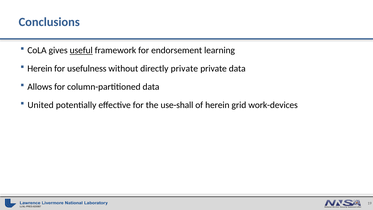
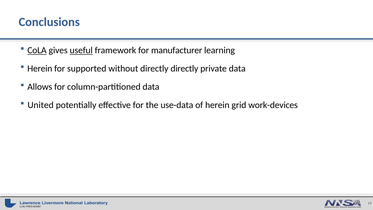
CoLA underline: none -> present (37, 50)
endorsement: endorsement -> manufacturer (177, 50)
usefulness: usefulness -> supported (87, 69)
directly private: private -> directly (184, 69)
use-shall: use-shall -> use-data (177, 105)
